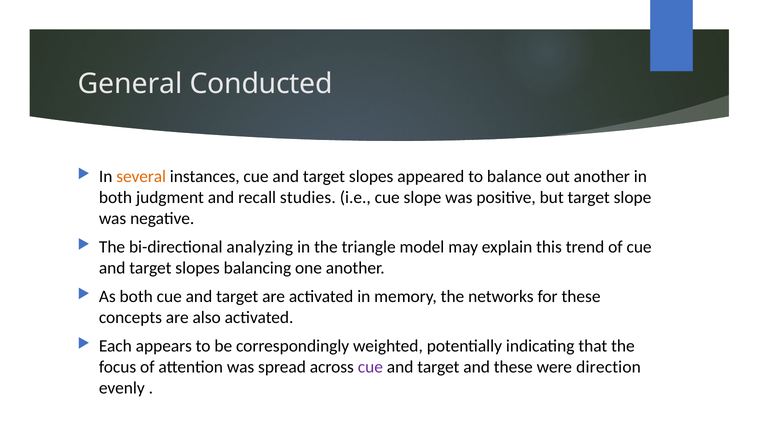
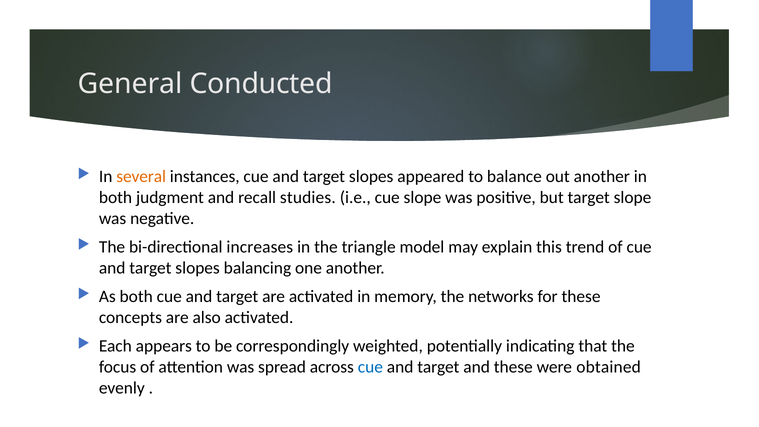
analyzing: analyzing -> increases (260, 247)
cue colour: purple -> blue (370, 367)
direction: direction -> obtained (609, 367)
